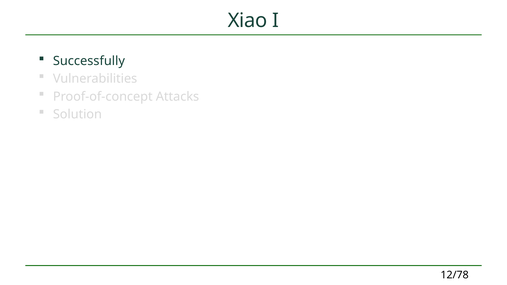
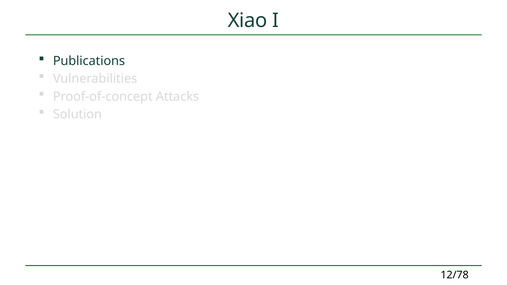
Successfully: Successfully -> Publications (89, 61)
